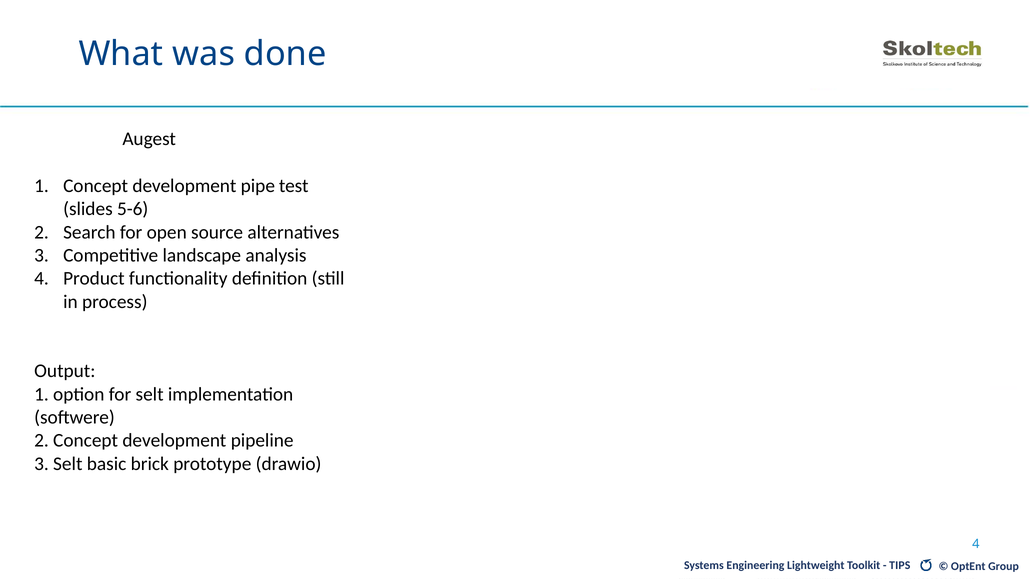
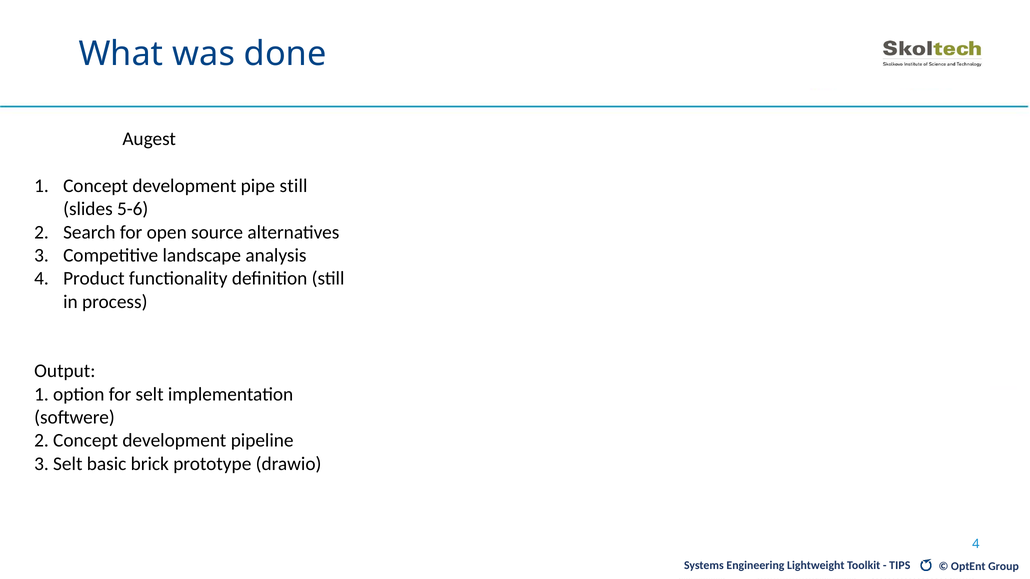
pipe test: test -> still (294, 186)
